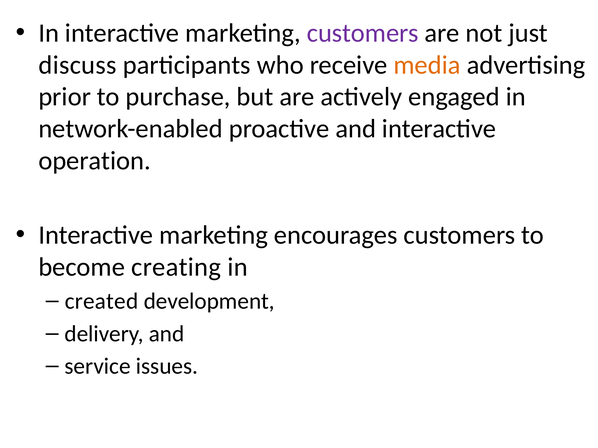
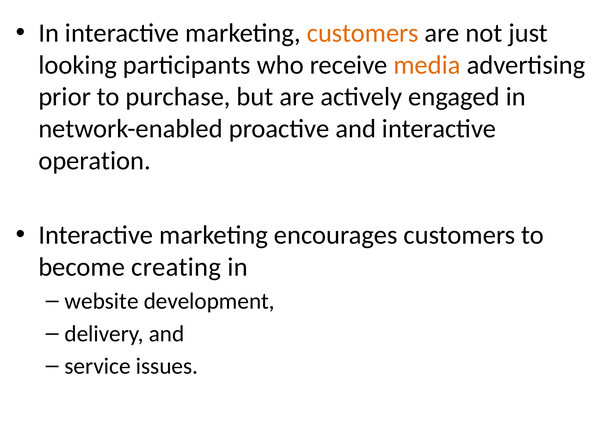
customers colour: purple -> orange (363, 33)
discuss: discuss -> looking (78, 65)
created: created -> website (102, 302)
